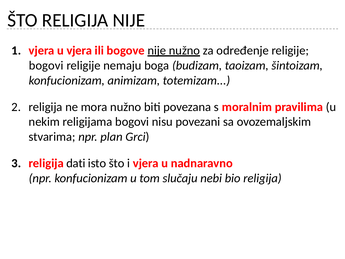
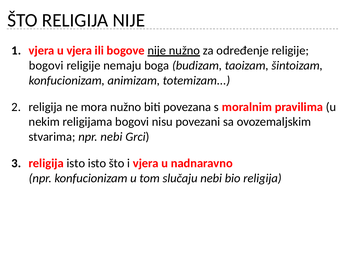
npr plan: plan -> nebi (111, 137)
religija dati: dati -> isto (76, 163)
